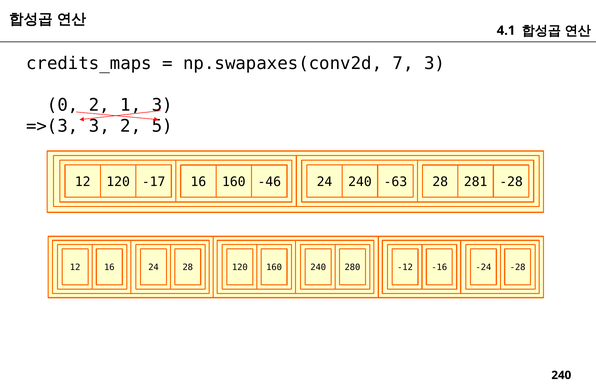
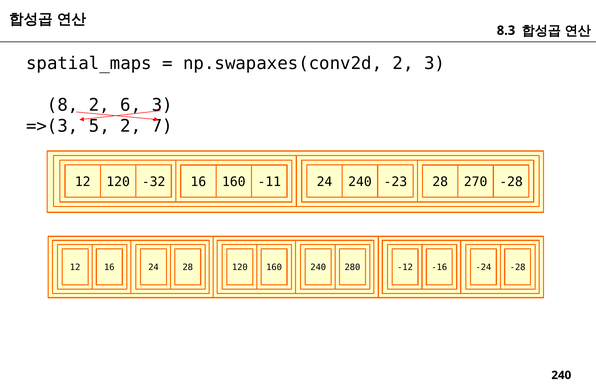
4.1: 4.1 -> 8.3 (506, 31)
credits_maps: credits_maps -> spatial_maps (89, 64)
np.swapaxes(conv2d 7: 7 -> 2 (403, 64)
0: 0 -> 8 (63, 105)
1: 1 -> 6 (131, 105)
=>(3 3: 3 -> 5 (99, 126)
5: 5 -> 7 (162, 126)
-17: -17 -> -32 (154, 182)
-46: -46 -> -11 (269, 182)
-63: -63 -> -23 (395, 182)
281: 281 -> 270 (476, 182)
